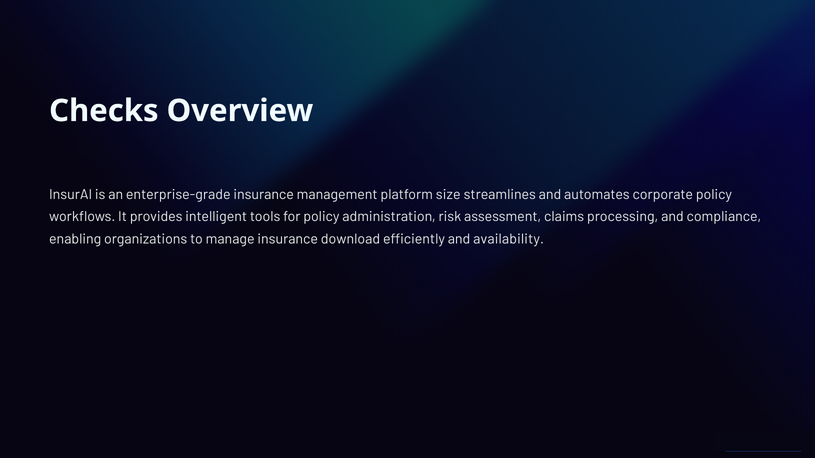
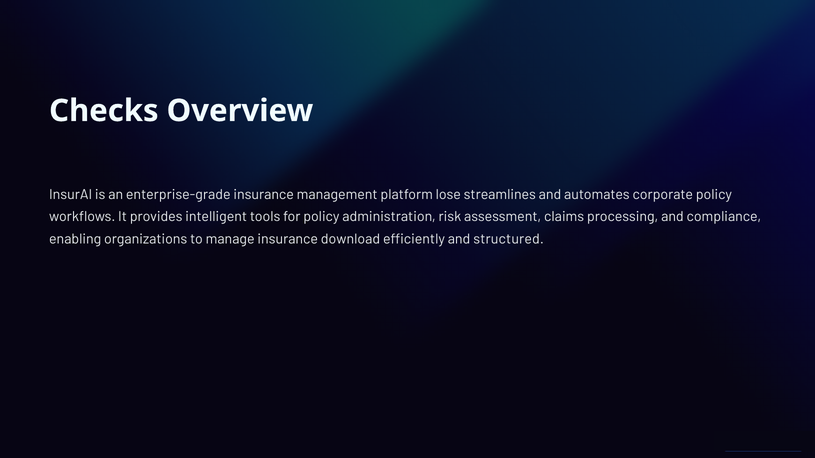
size: size -> lose (448, 195)
availability: availability -> structured (509, 239)
